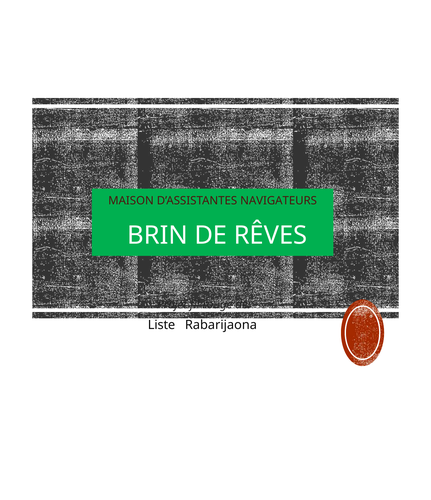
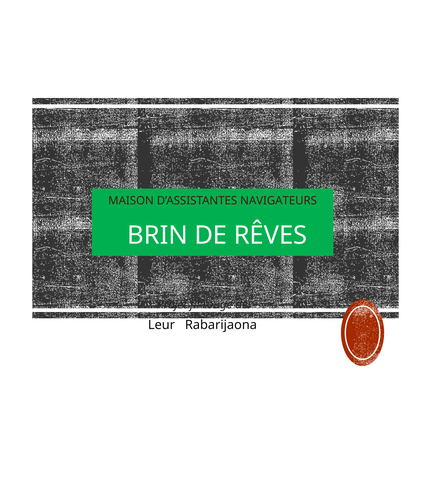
Liste: Liste -> Leur (161, 325)
